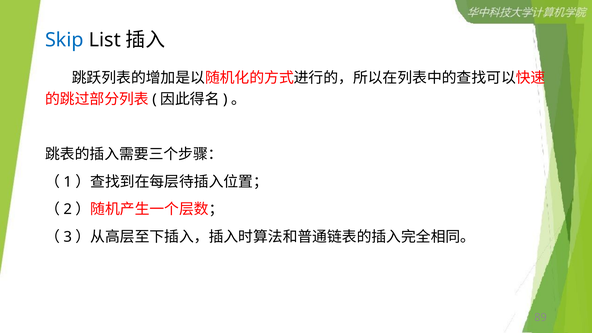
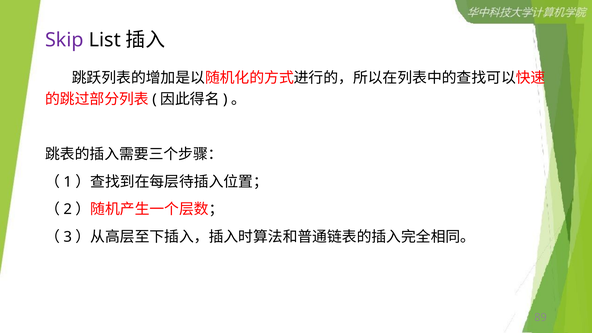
Skip colour: blue -> purple (64, 40)
